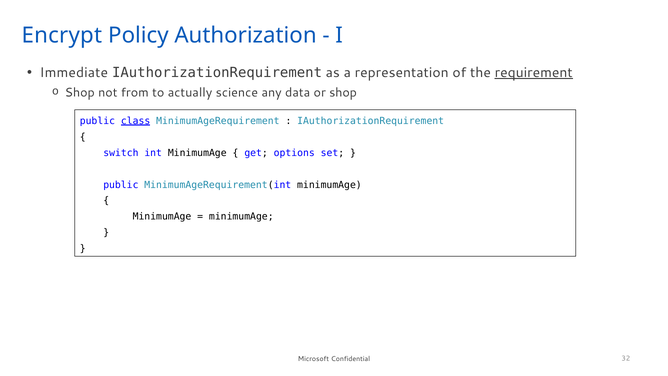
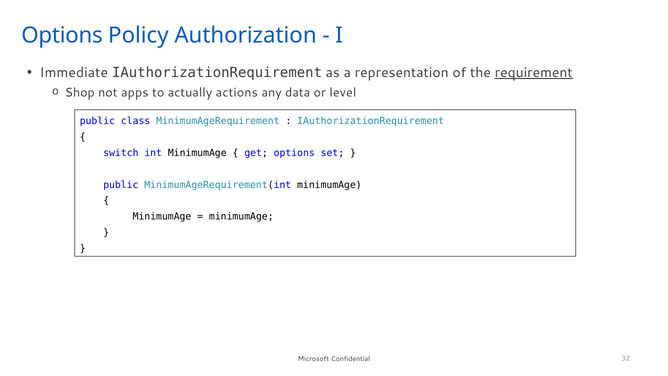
Encrypt: Encrypt -> Options (62, 35)
from: from -> apps (135, 92)
science: science -> actions (237, 92)
or shop: shop -> level (343, 92)
class underline: present -> none (136, 121)
